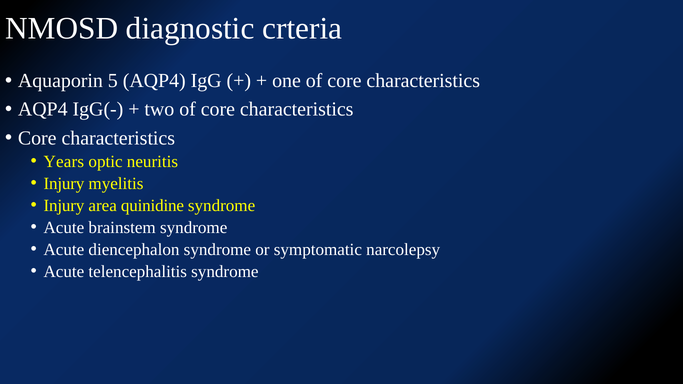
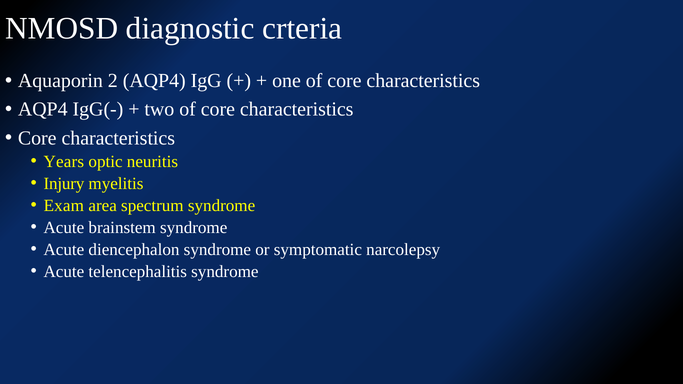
5: 5 -> 2 (113, 81)
Injury: Injury -> Exam (64, 206)
quinidine: quinidine -> spectrum (152, 206)
